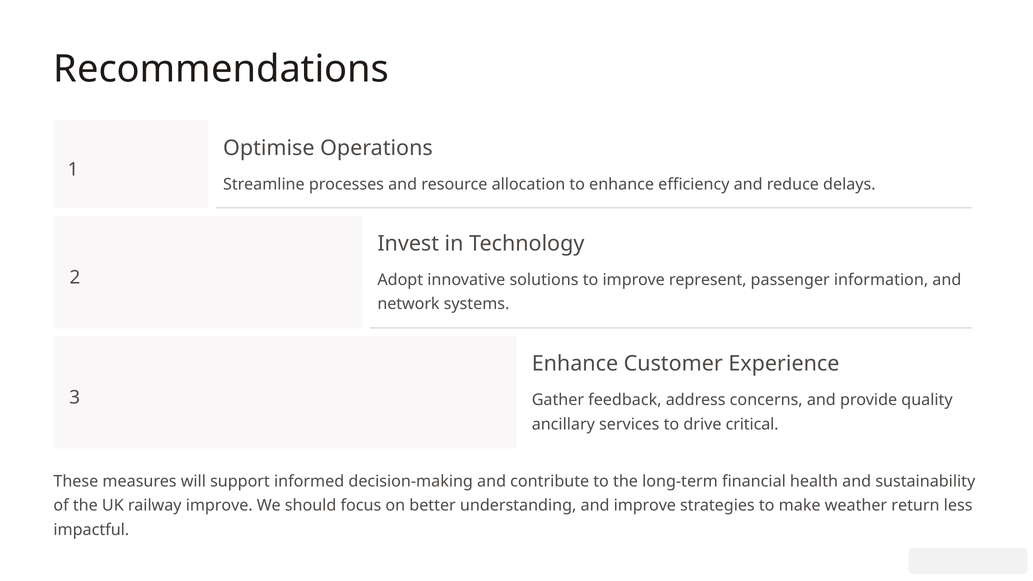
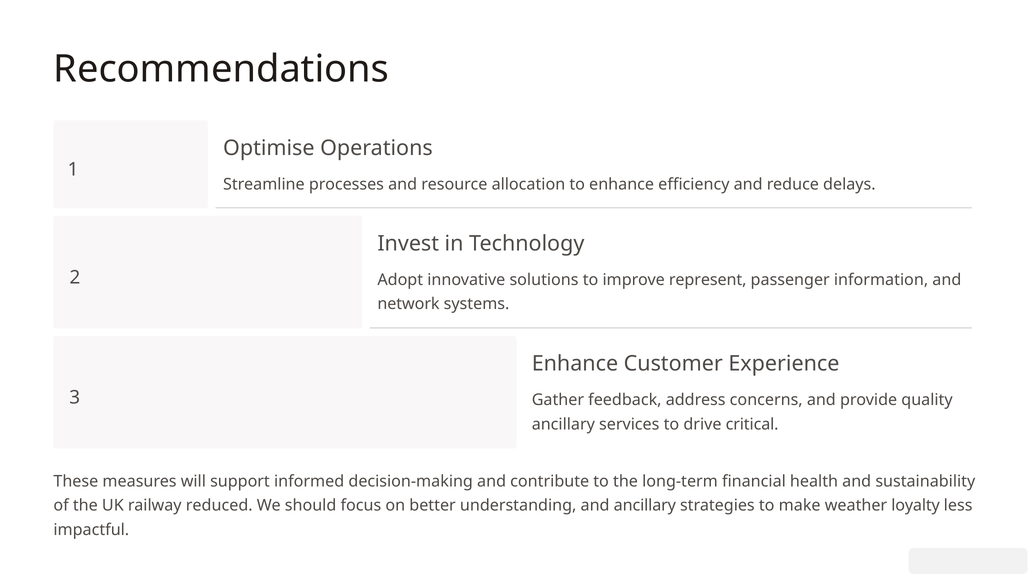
railway improve: improve -> reduced (219, 506)
and improve: improve -> ancillary (645, 506)
return: return -> loyalty (916, 506)
